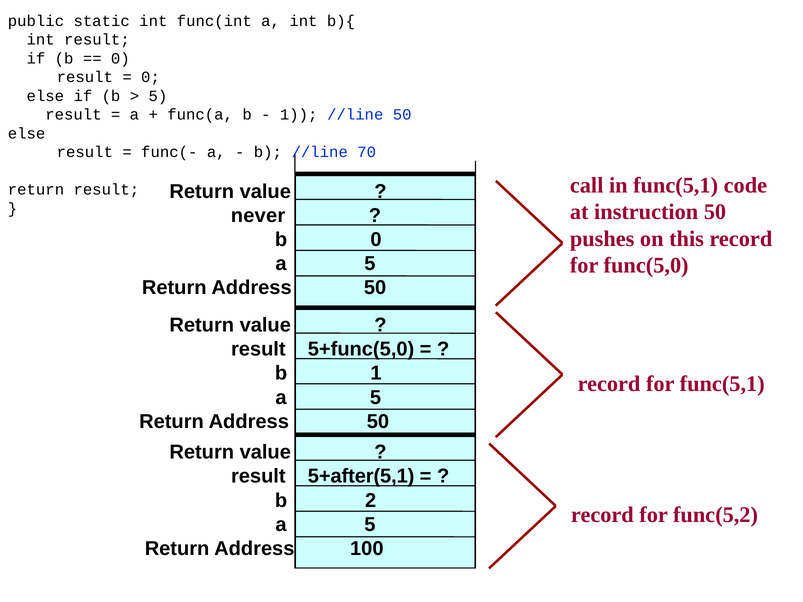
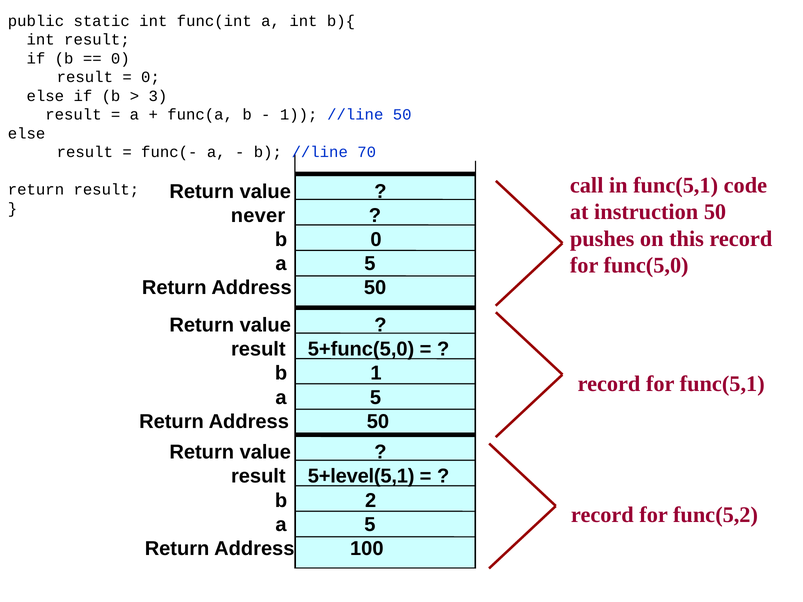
5: 5 -> 3 (158, 96)
5+after(5,1: 5+after(5,1 -> 5+level(5,1 (361, 477)
